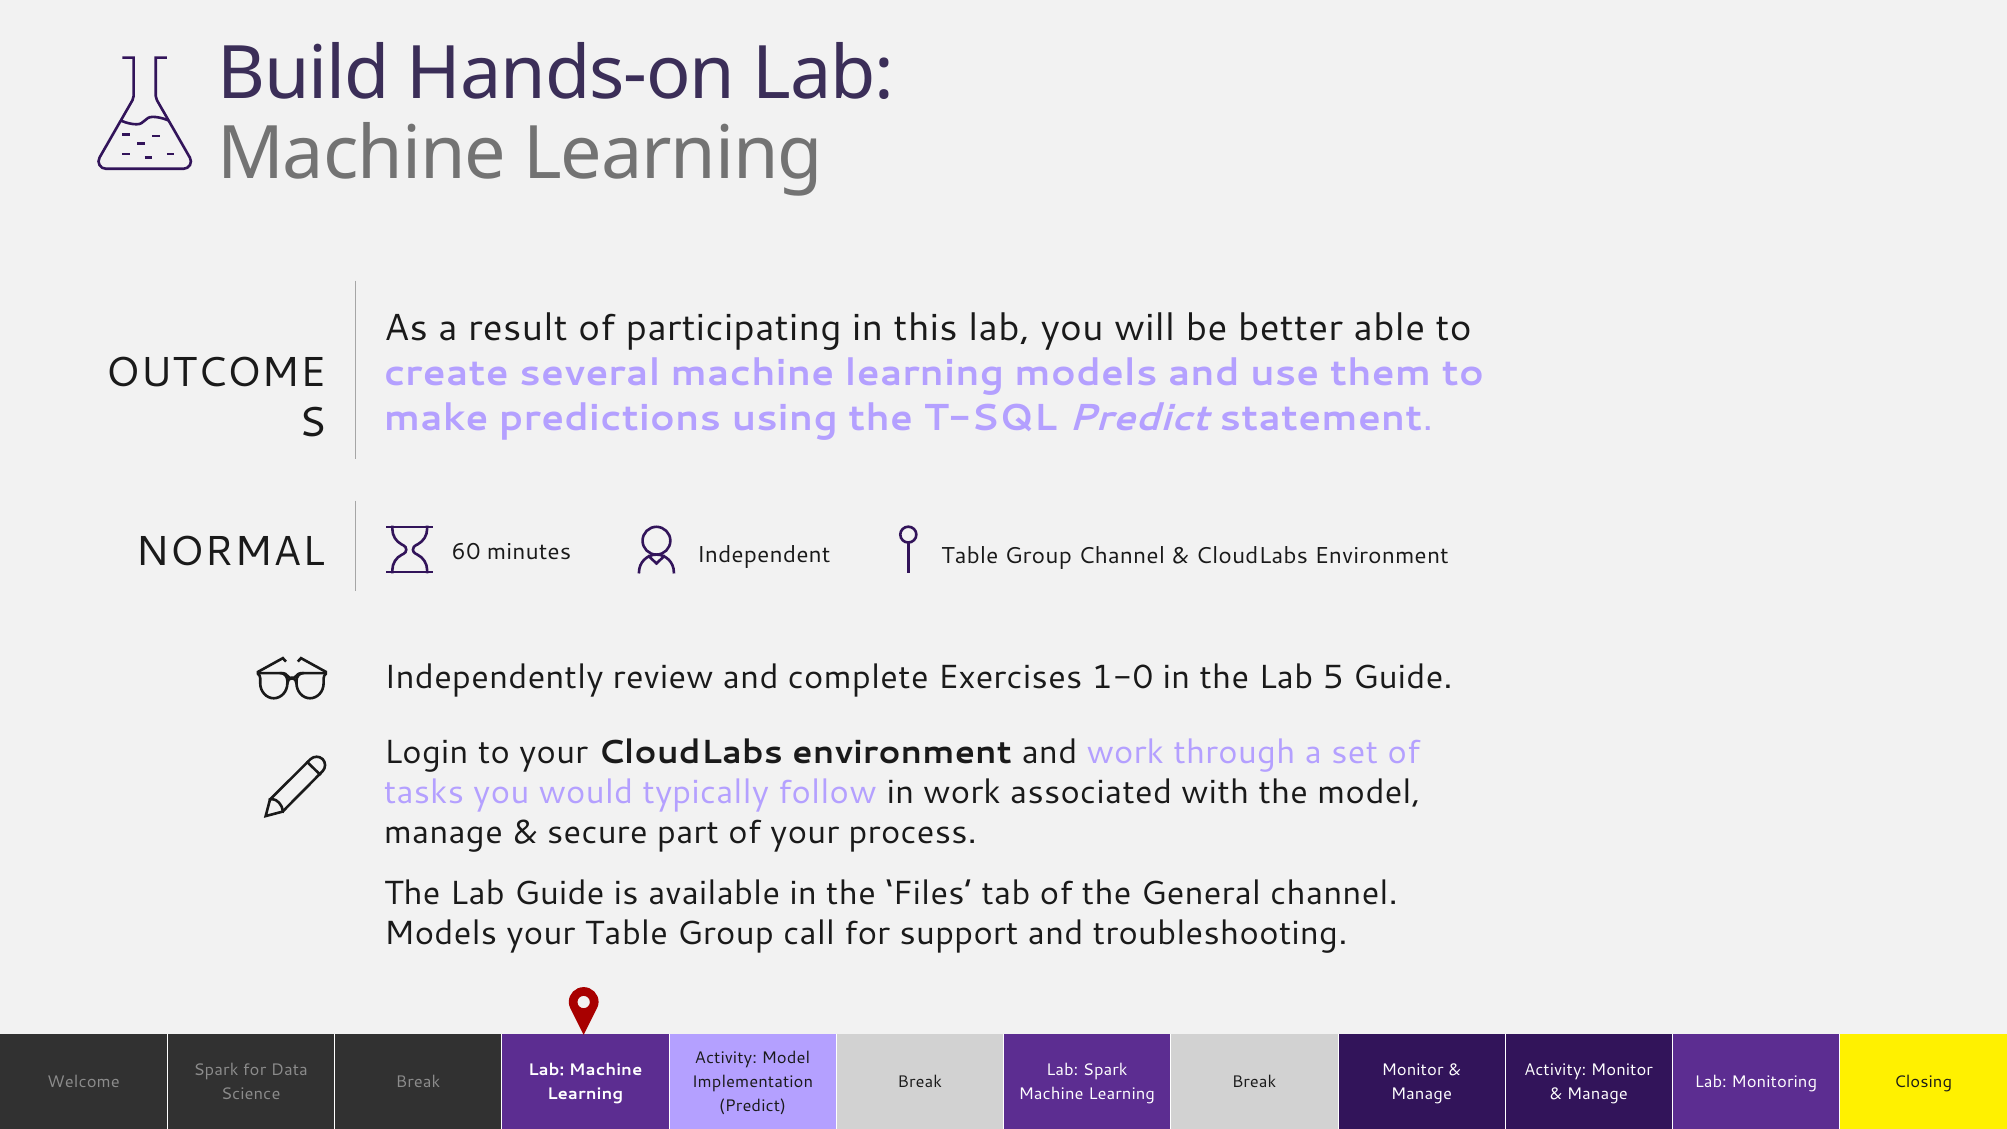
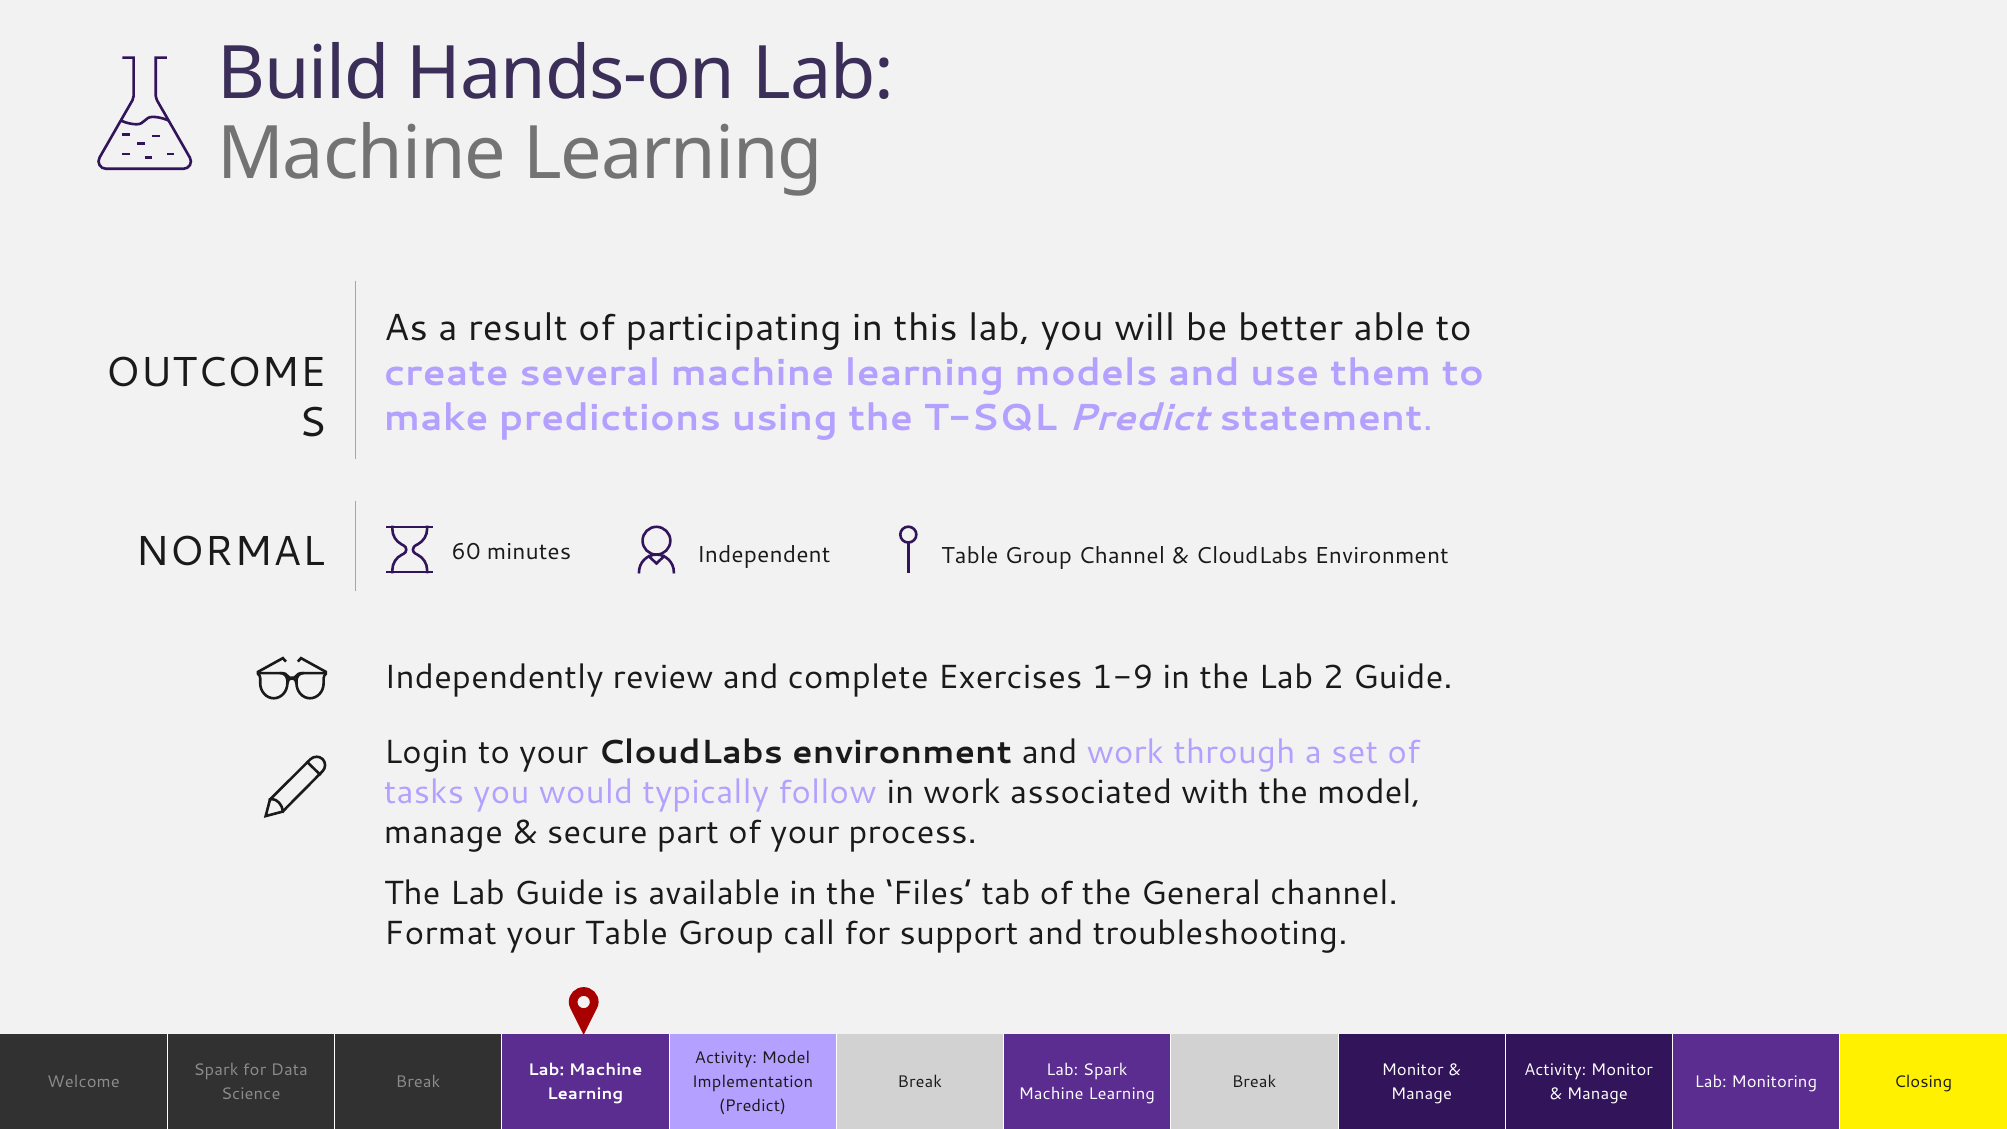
1-0: 1-0 -> 1-9 (1122, 677)
5: 5 -> 2 (1333, 677)
Models: Models -> Format (440, 933)
